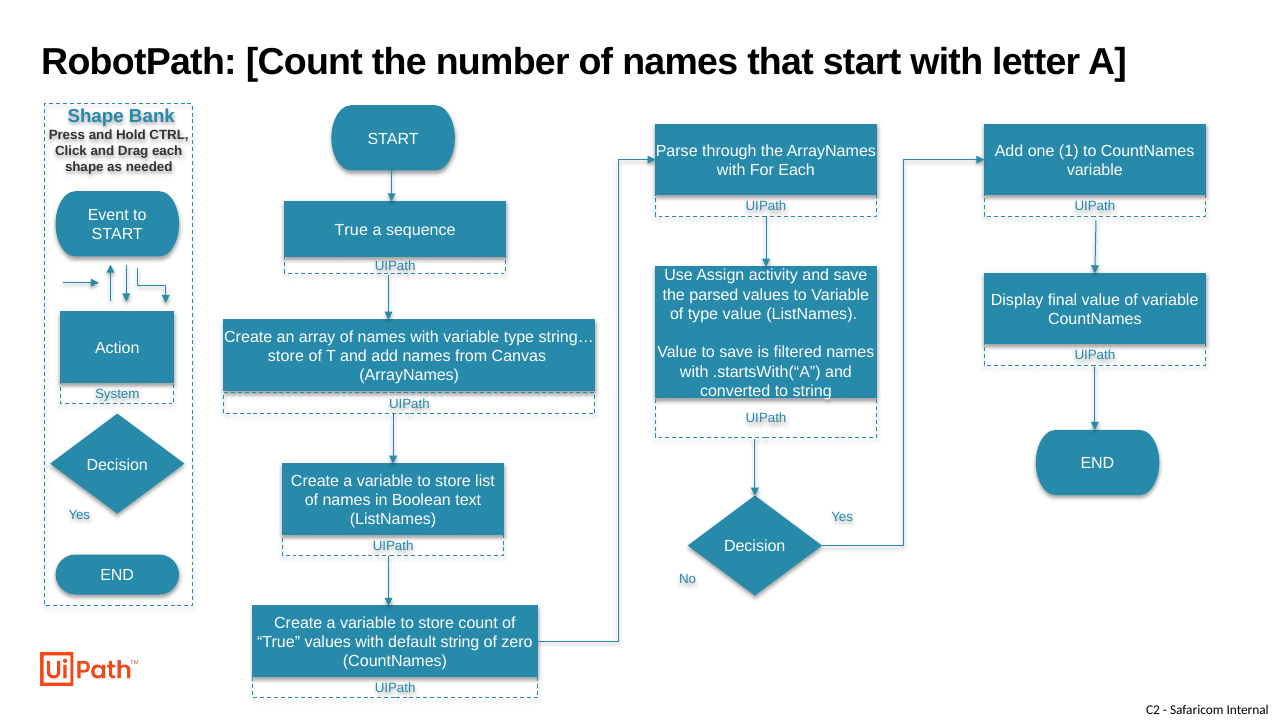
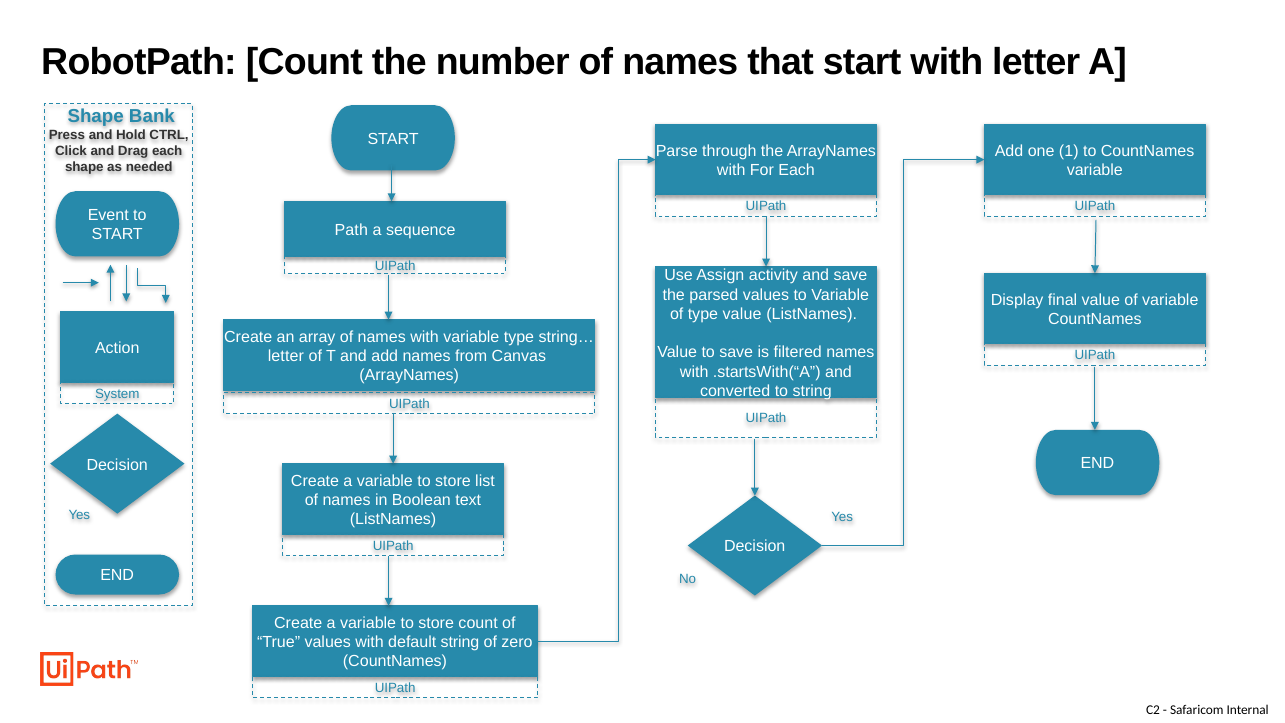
True: True -> Path (351, 230)
store: store -> letter (286, 356)
